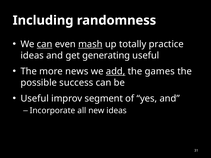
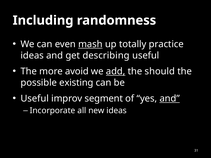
can underline: present -> none (45, 44)
generating: generating -> describing (106, 56)
news: news -> avoid (77, 71)
games: games -> should (160, 71)
success: success -> existing (76, 83)
and underline: none -> present (170, 99)
